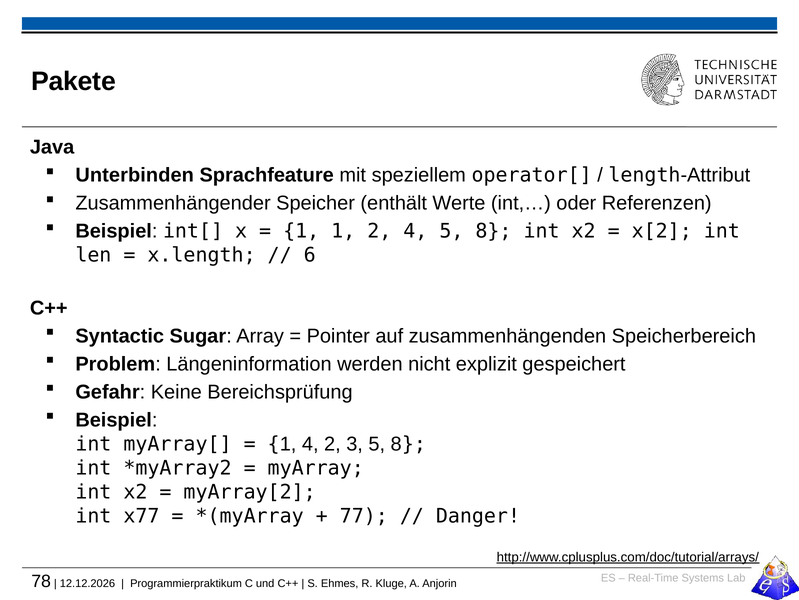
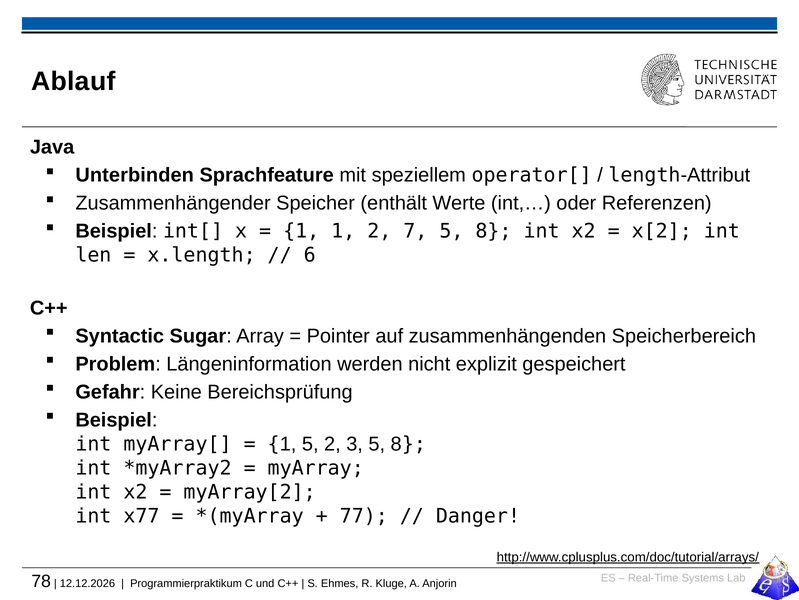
Pakete: Pakete -> Ablauf (73, 81)
2 4: 4 -> 7 (415, 231)
1 4: 4 -> 5 (310, 444)
